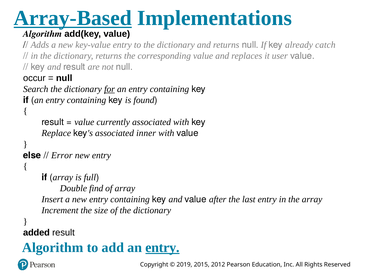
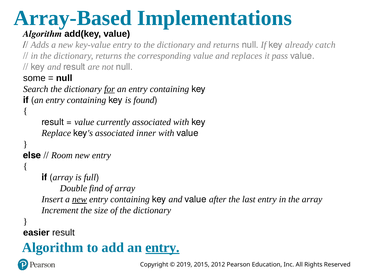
Array-Based underline: present -> none (73, 18)
user: user -> pass (280, 56)
occur: occur -> some (34, 78)
Error: Error -> Room (62, 155)
new underline: none -> present (79, 199)
added: added -> easier (36, 233)
